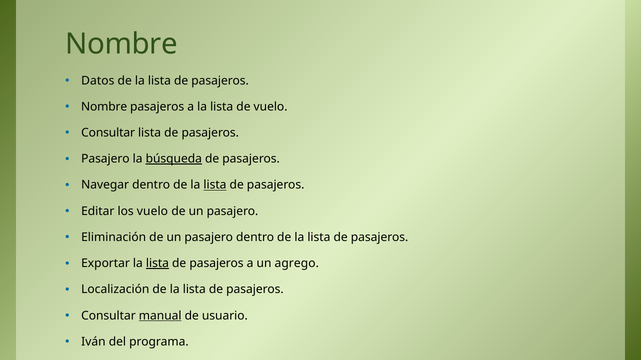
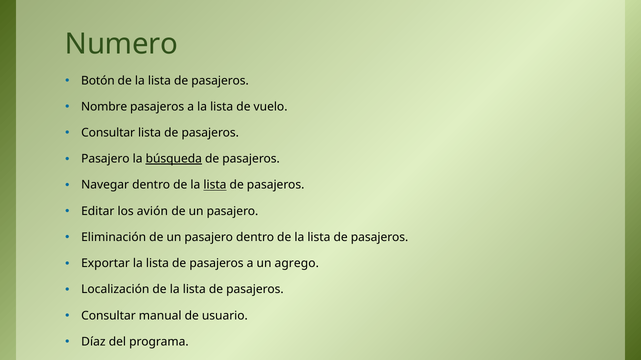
Nombre: Nombre -> Numero (121, 44)
Datos: Datos -> Botón (98, 81)
los vuelo: vuelo -> avión (152, 212)
lista underline: present -> none (157, 264)
manual underline: present -> none (160, 316)
Iván: Iván -> Díaz (93, 342)
